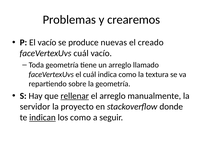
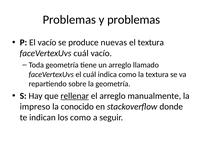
y crearemos: crearemos -> problemas (134, 20)
el creado: creado -> textura (151, 43)
servidor: servidor -> impreso (35, 107)
proyecto: proyecto -> conocido (77, 107)
indican underline: present -> none (42, 118)
